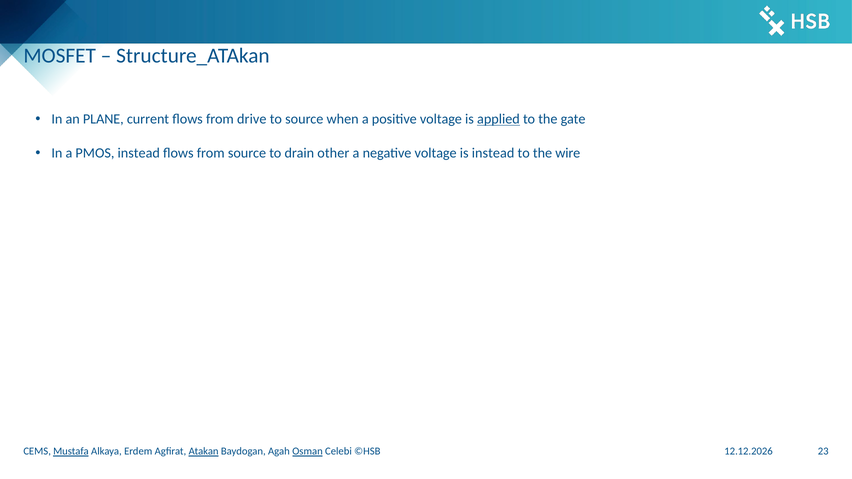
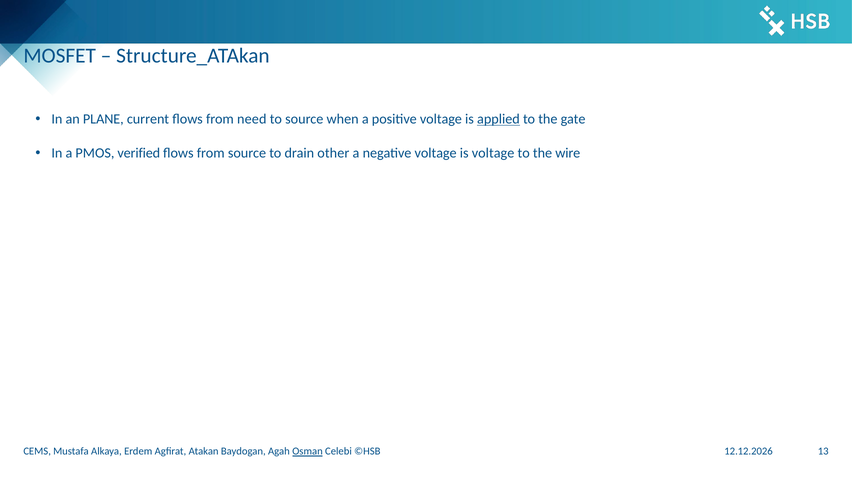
drive: drive -> need (252, 119)
PMOS instead: instead -> verified (139, 153)
is instead: instead -> voltage (493, 153)
23: 23 -> 13 (823, 452)
Mustafa underline: present -> none (71, 452)
Atakan underline: present -> none (204, 452)
